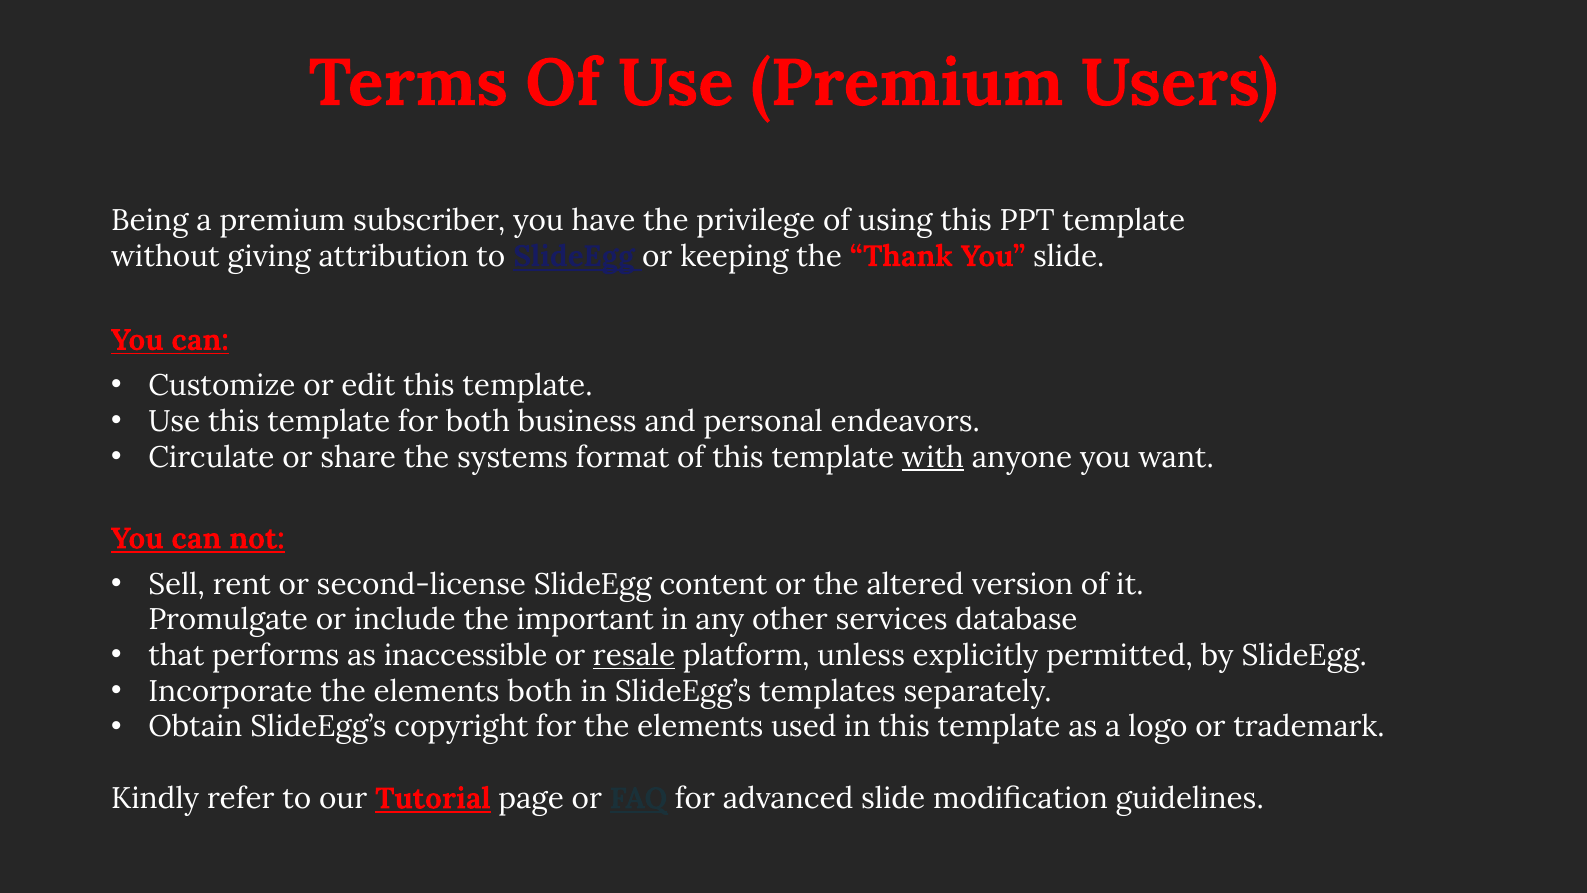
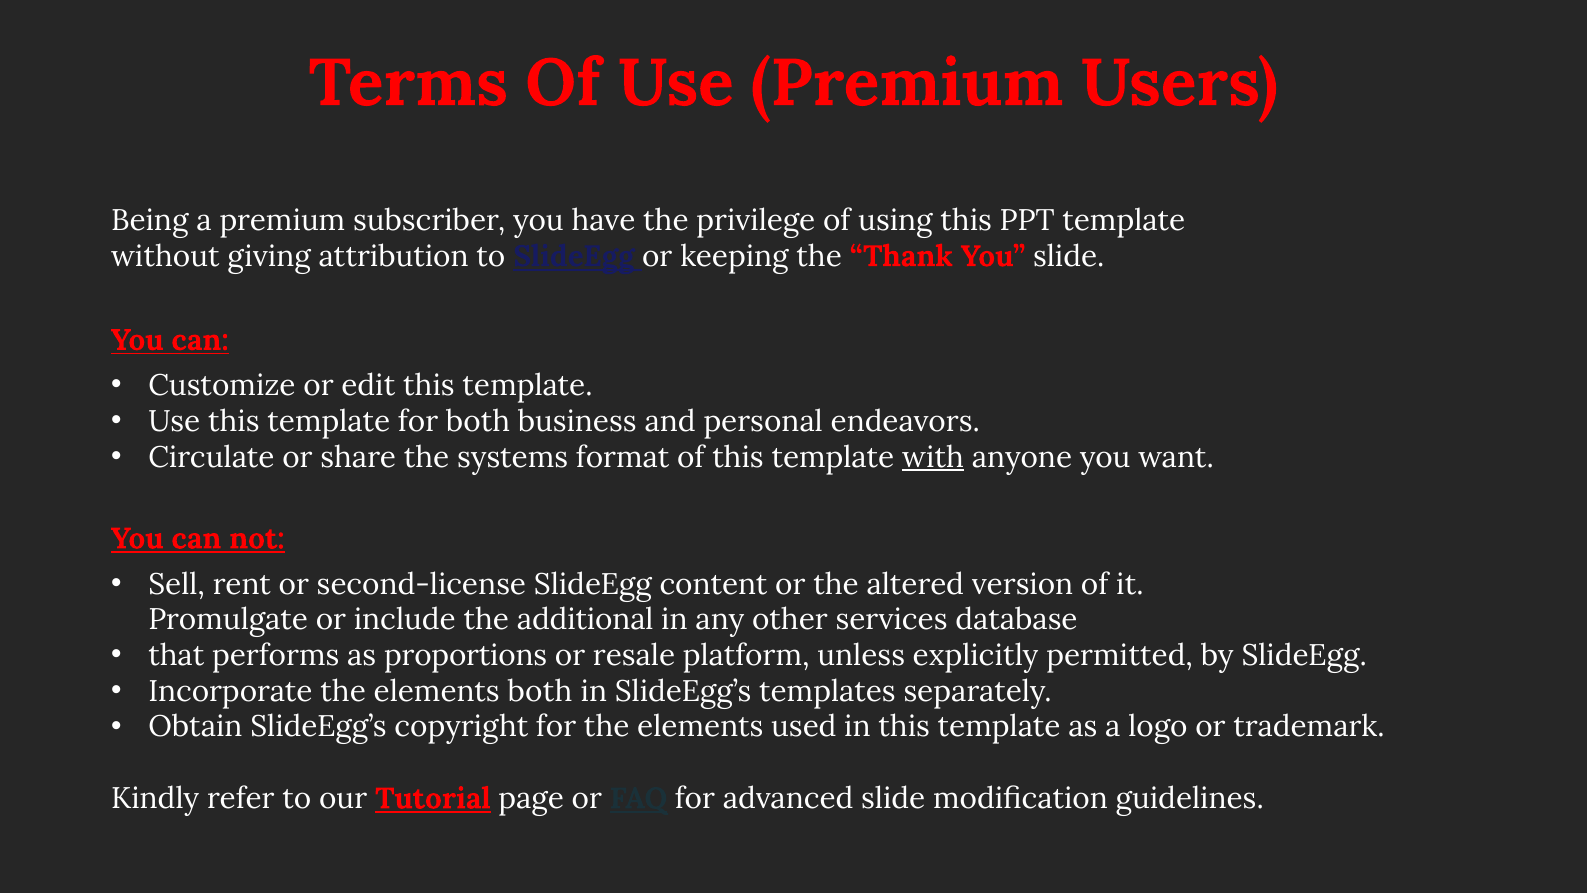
important: important -> additional (585, 620)
inaccessible: inaccessible -> proportions (466, 655)
resale underline: present -> none (634, 655)
